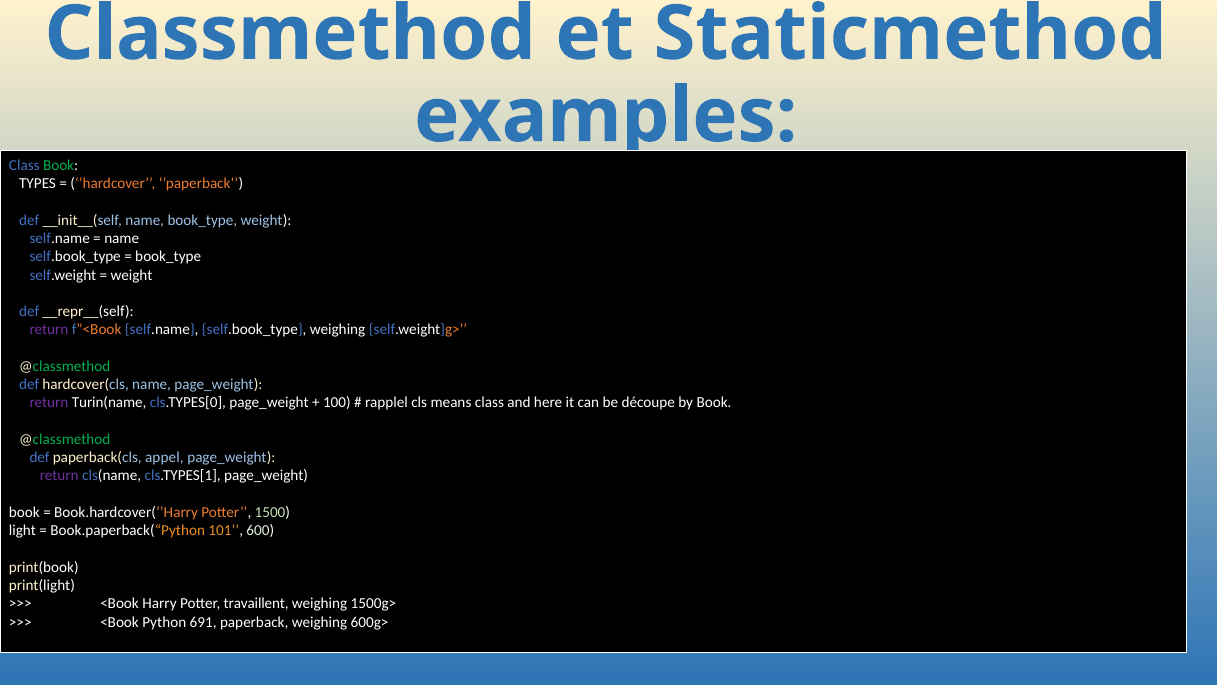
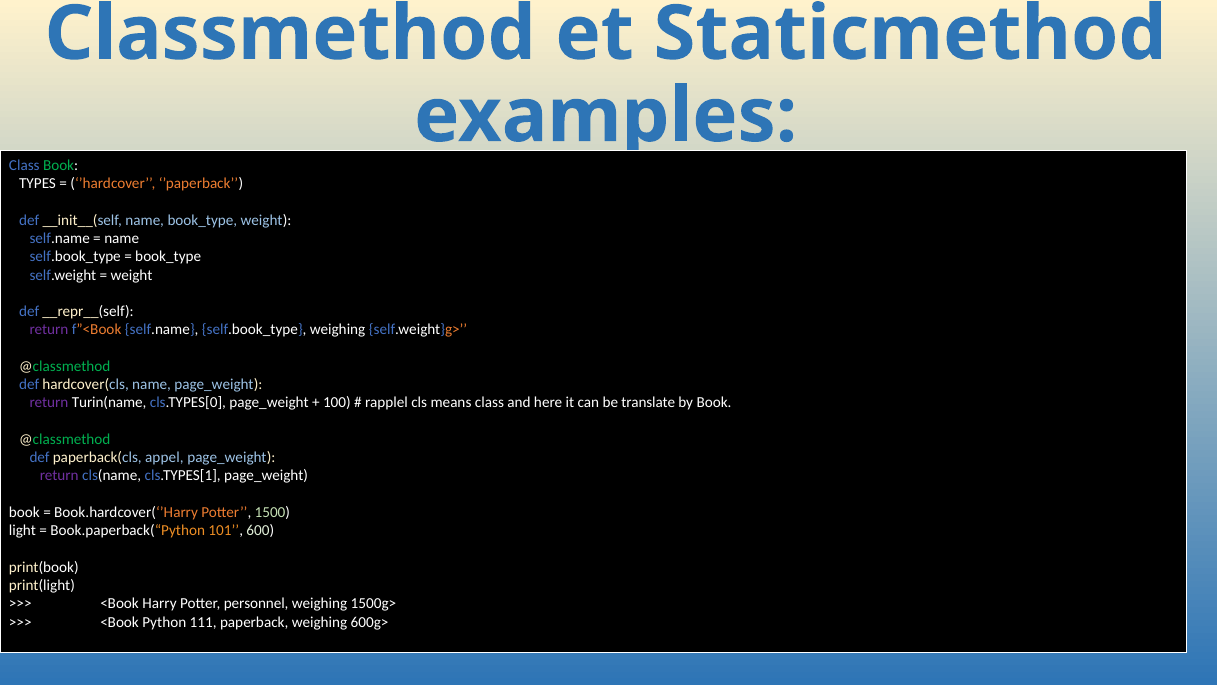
découpe: découpe -> translate (648, 403)
travaillent: travaillent -> personnel (256, 603)
691: 691 -> 111 (203, 622)
